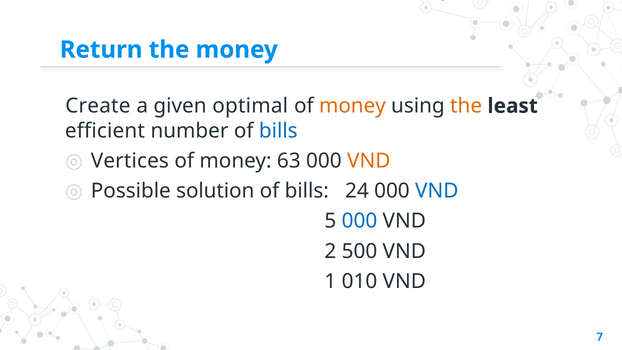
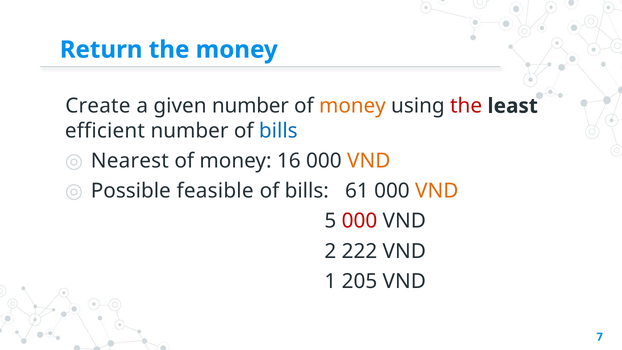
given optimal: optimal -> number (250, 106)
the colour: orange -> red (466, 106)
Vertices: Vertices -> Nearest (130, 161)
63: 63 -> 16 (289, 161)
solution: solution -> feasible (215, 191)
24: 24 -> 61 (357, 191)
VND colour: blue -> orange (437, 191)
000 colour: blue -> red (359, 221)
500: 500 -> 222 (359, 251)
010: 010 -> 205 (359, 281)
